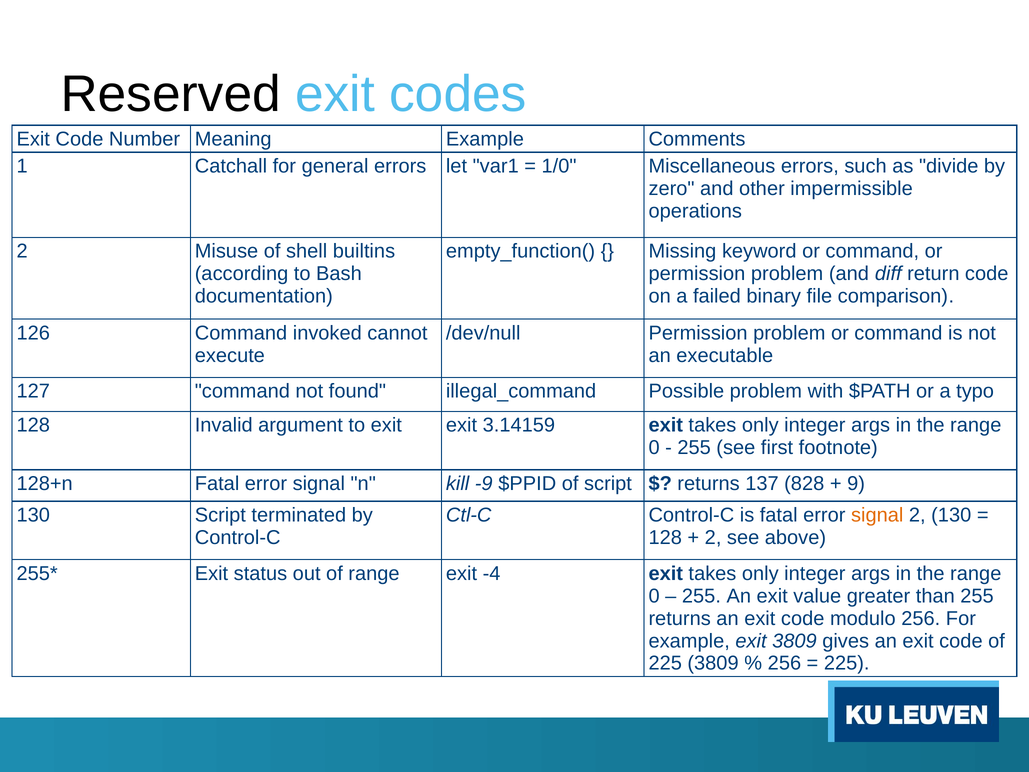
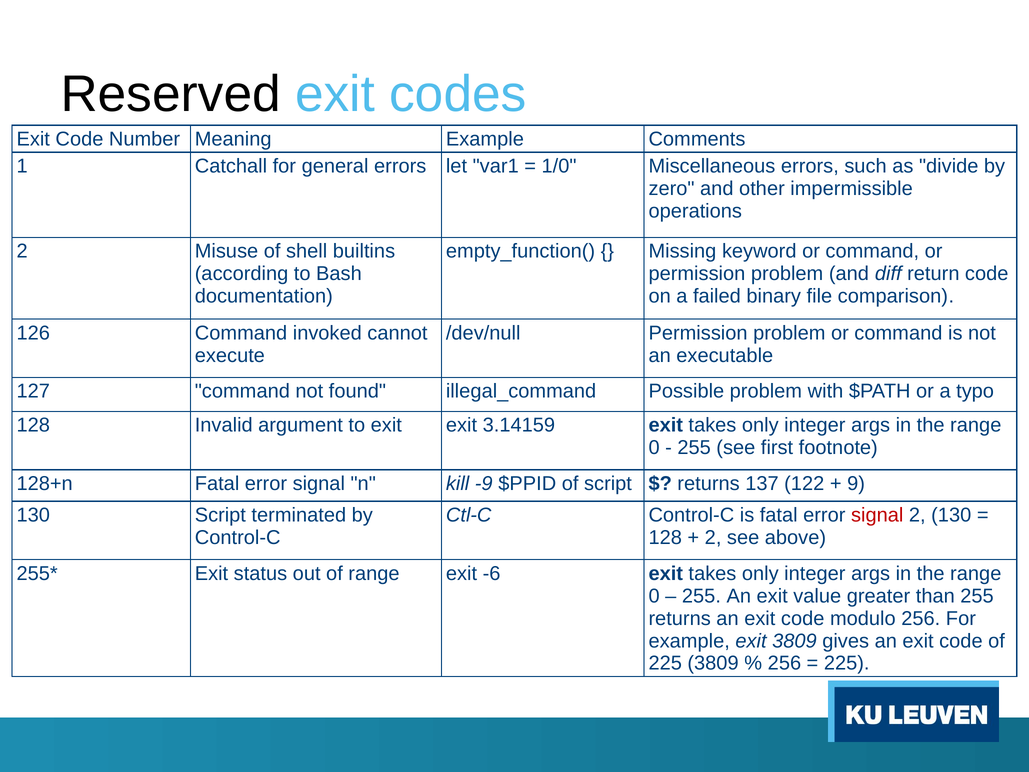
828: 828 -> 122 (804, 484)
signal colour: orange -> red (877, 515)
-4: -4 -> -6 (492, 573)
